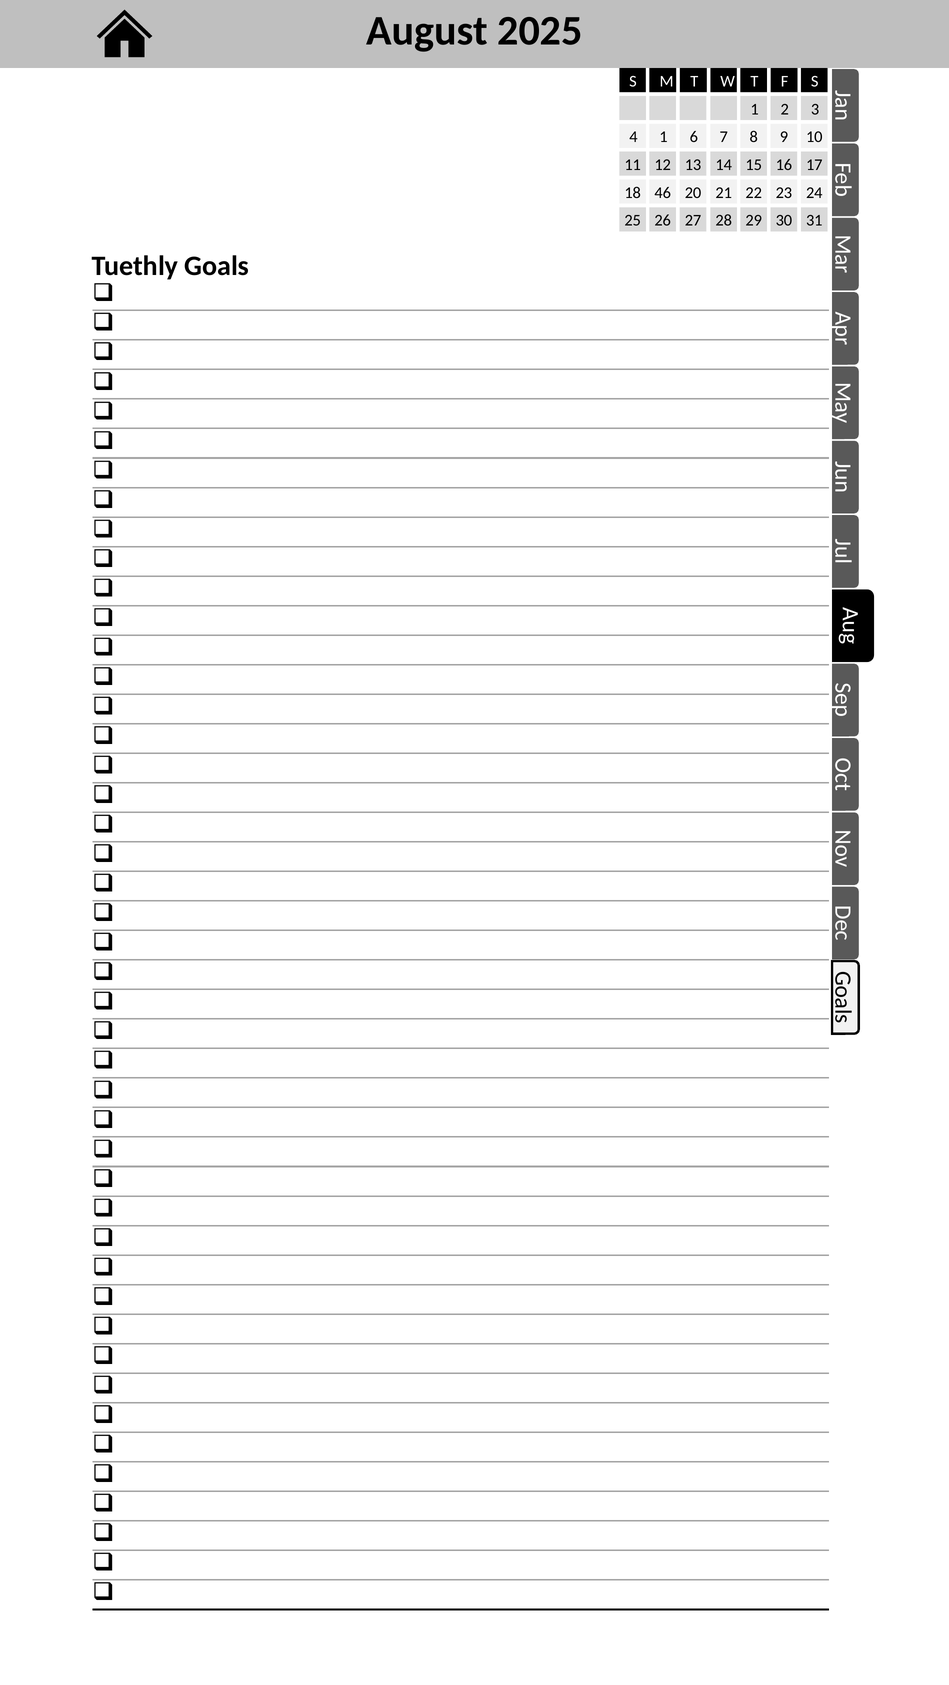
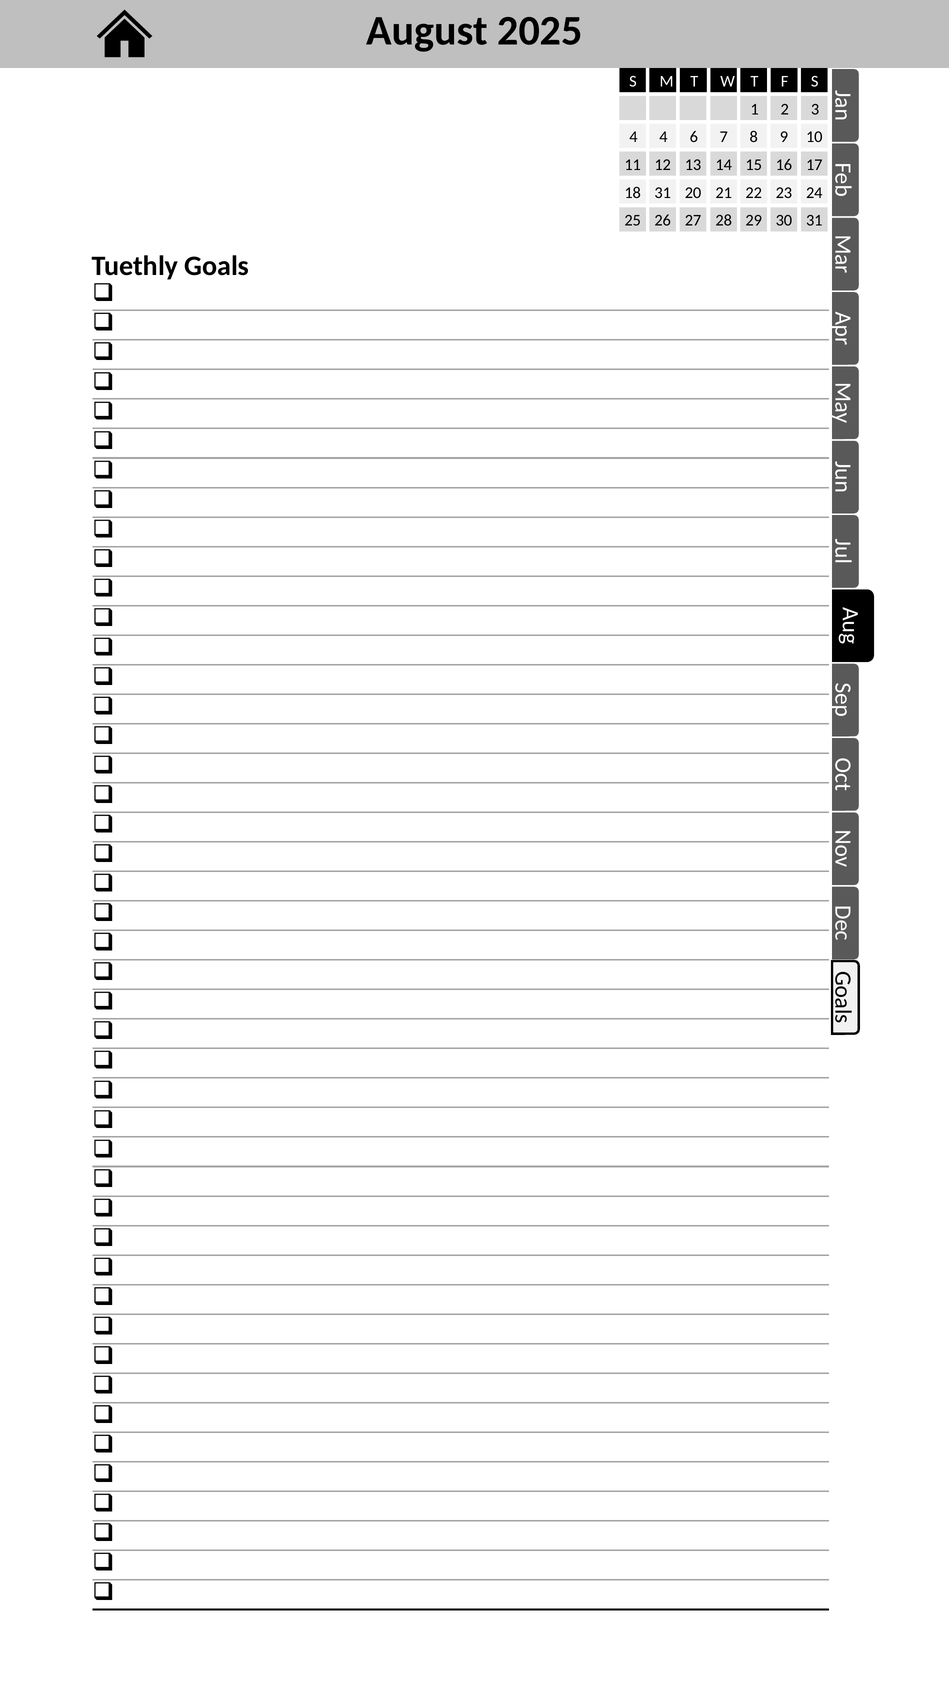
4 1: 1 -> 4 (663, 137)
18 46: 46 -> 31 (663, 193)
